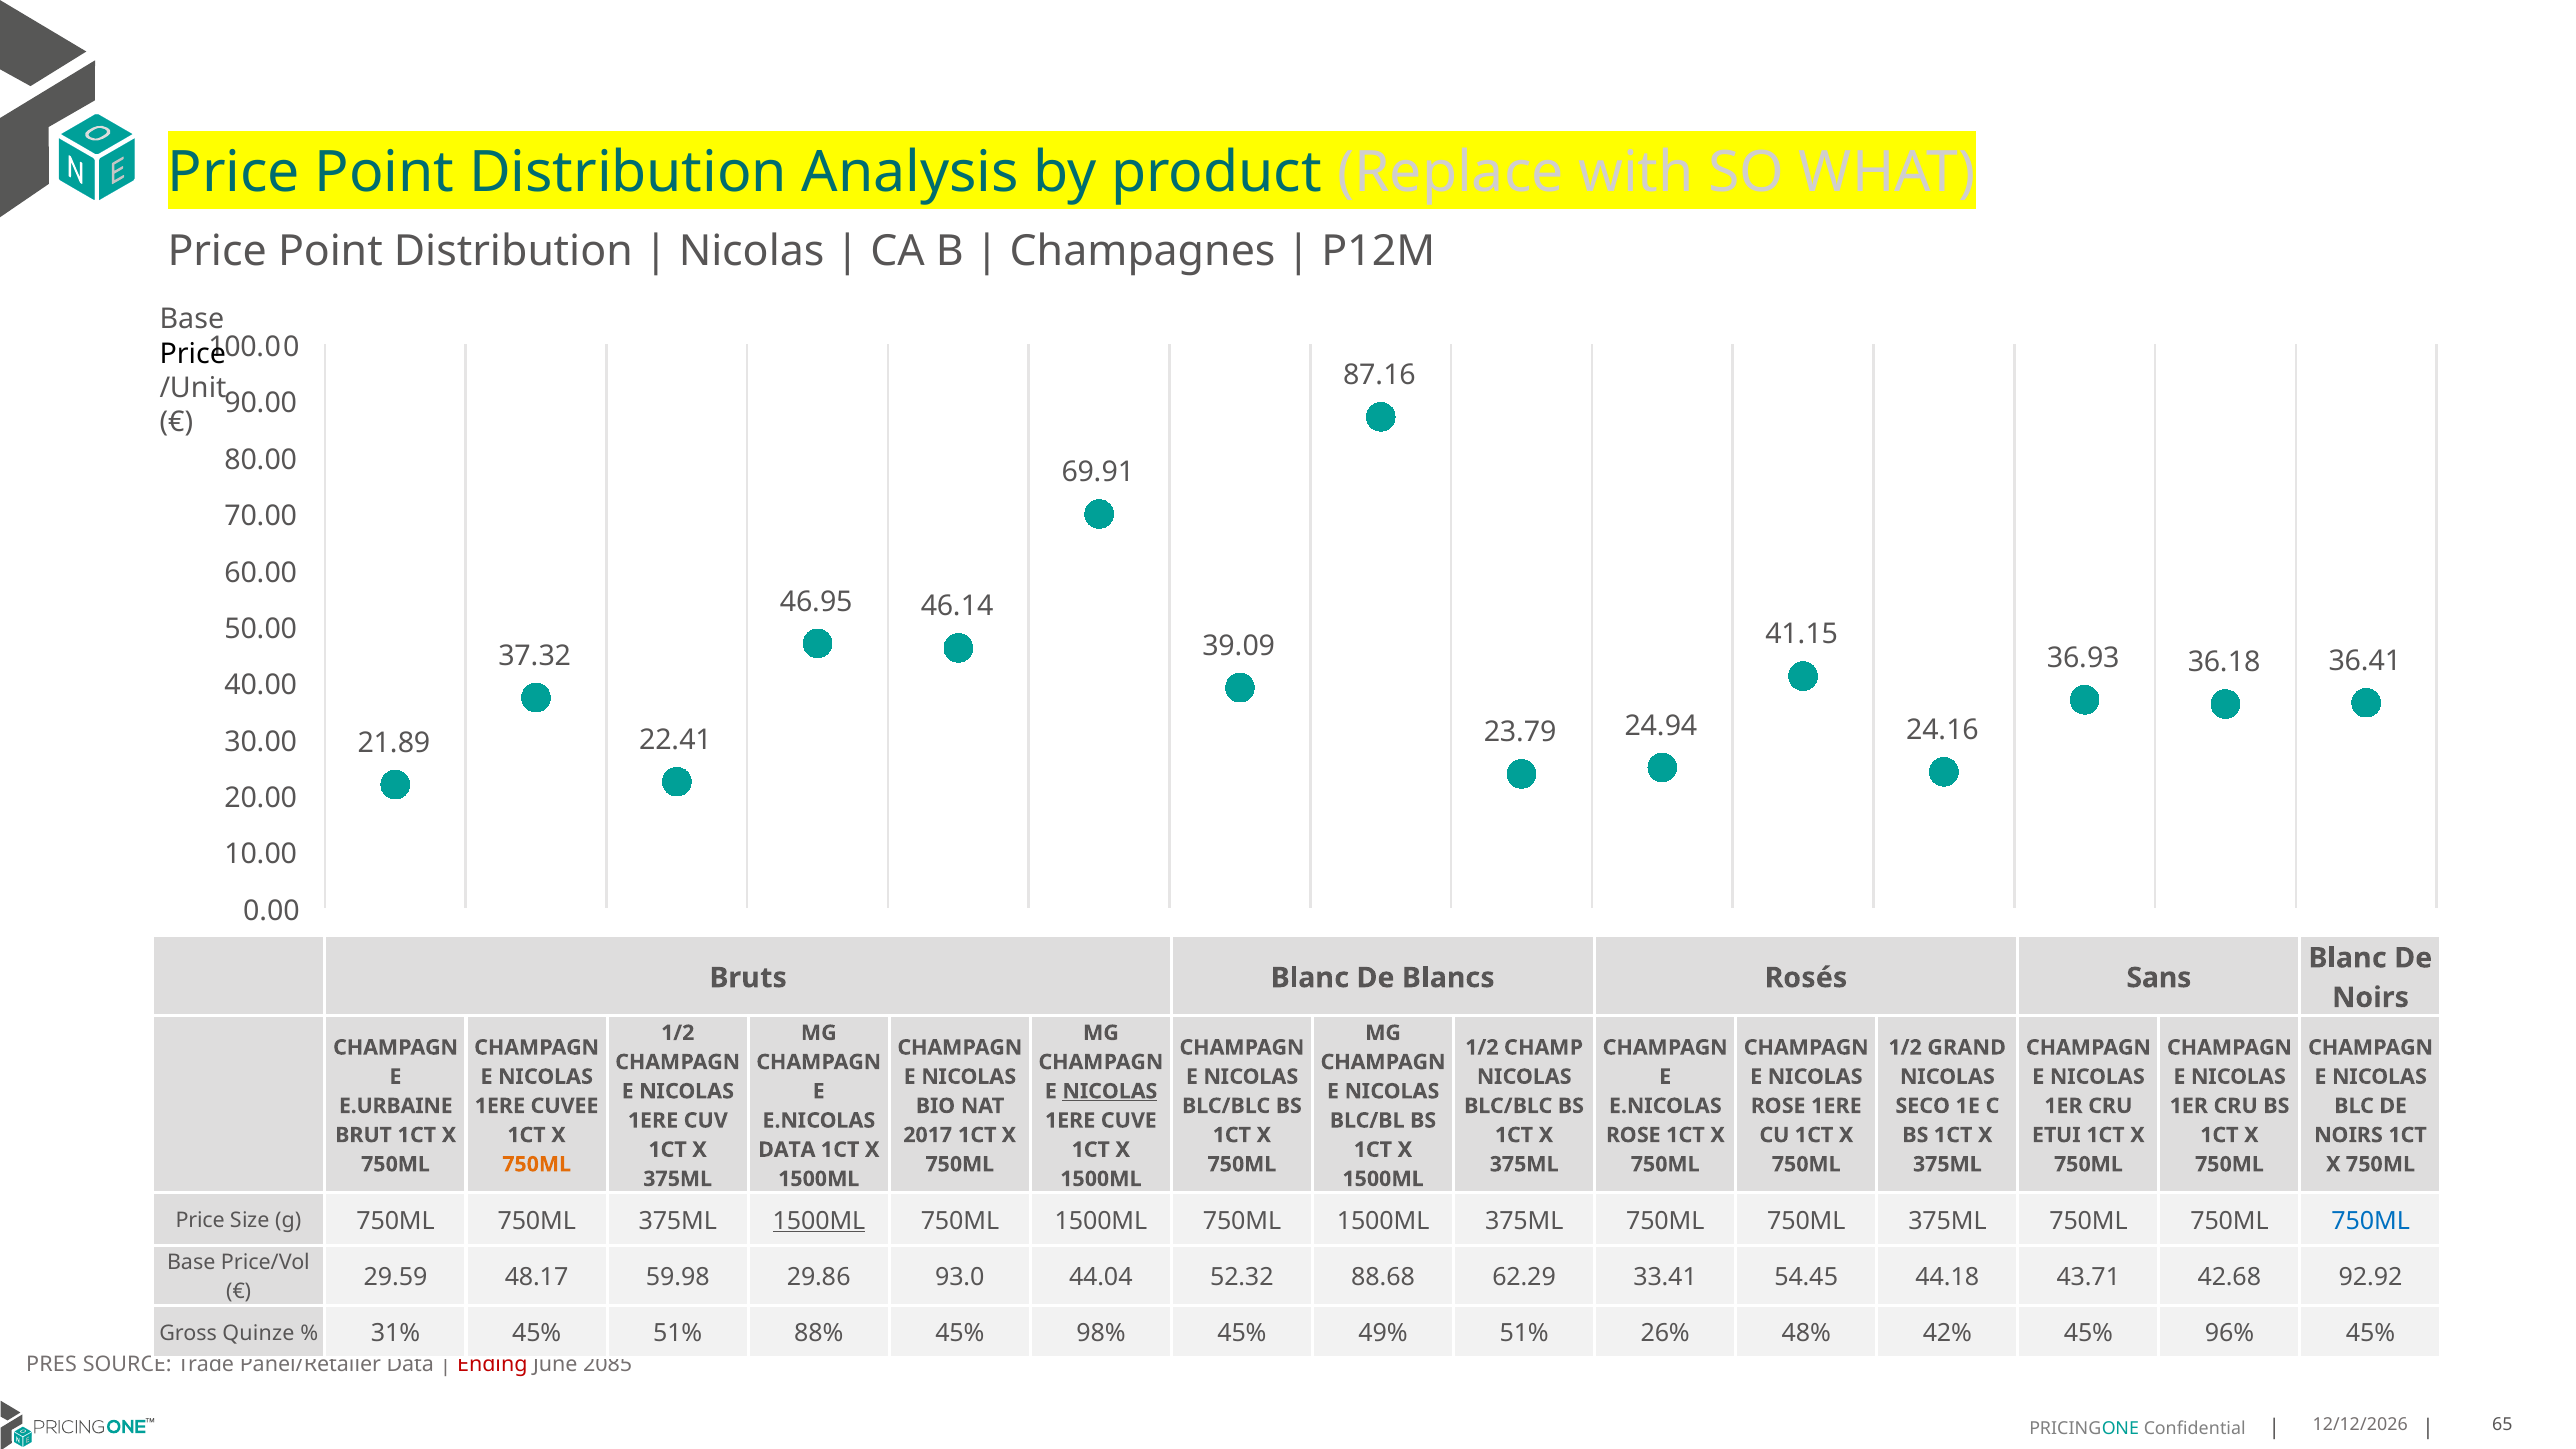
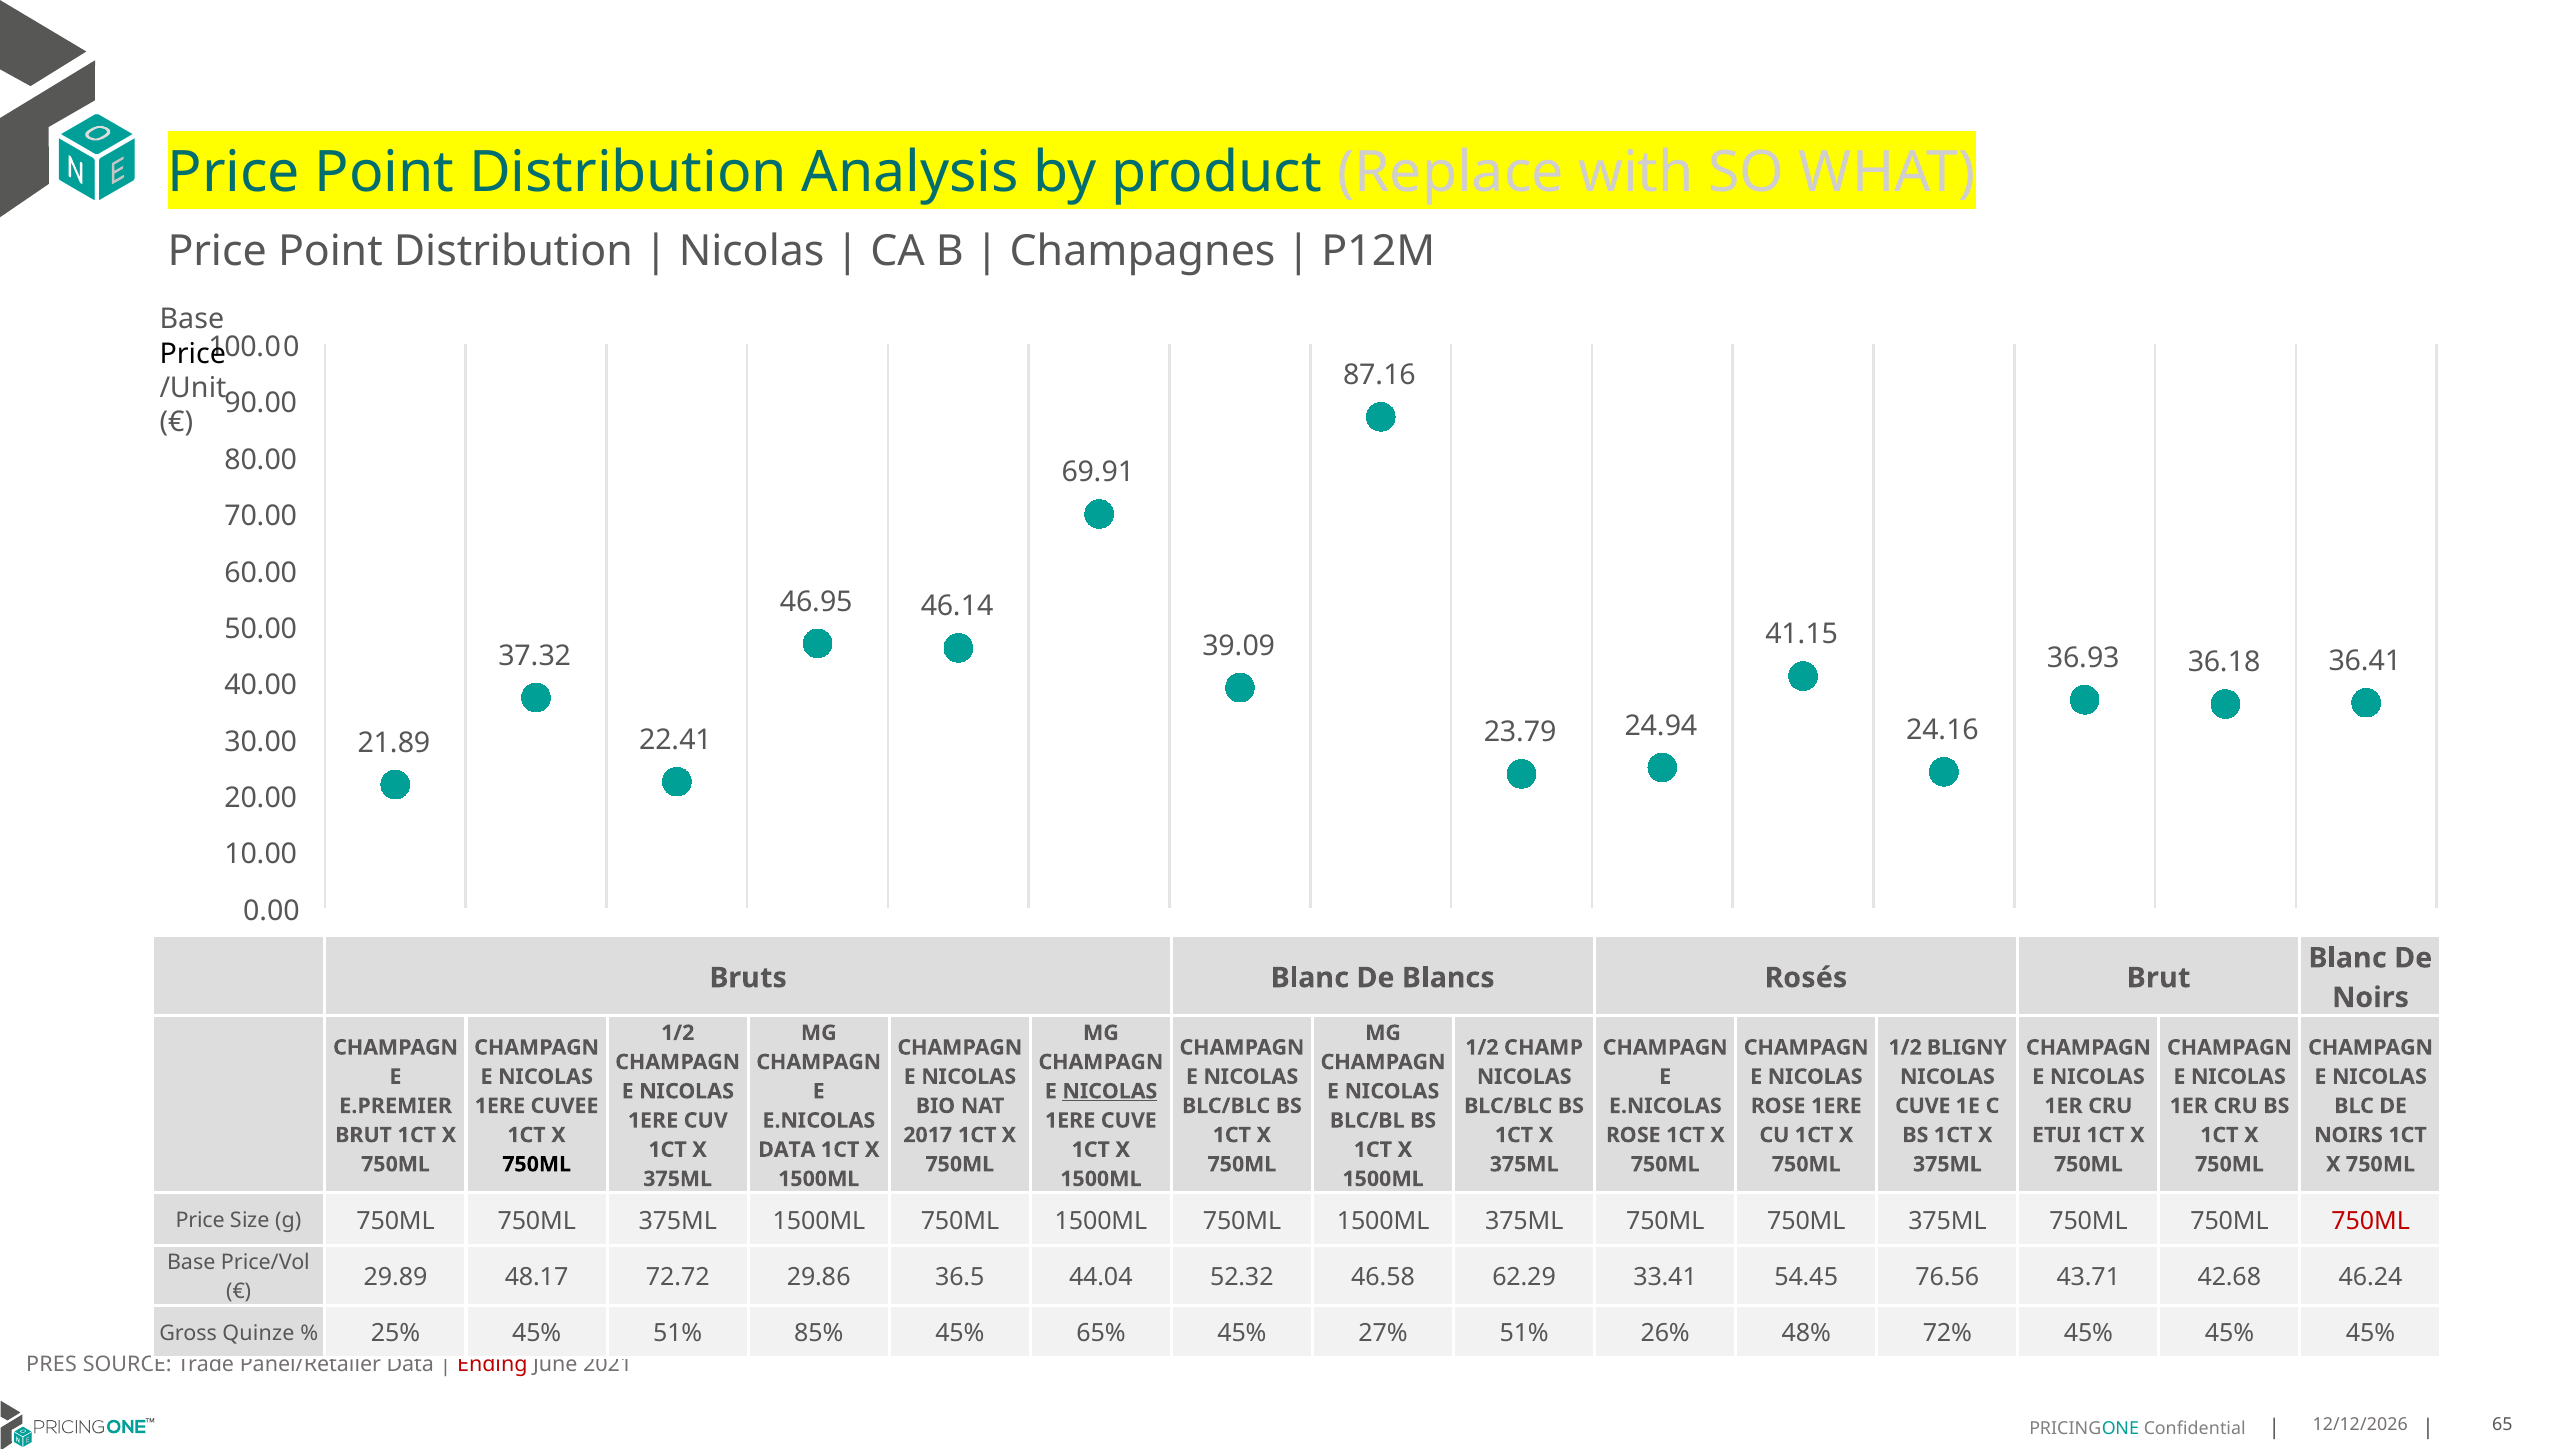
Rosés Sans: Sans -> Brut (2159, 978)
GRAND: GRAND -> BLIGNY (1967, 1048)
E.URBAINE: E.URBAINE -> E.PREMIER (396, 1106)
SECO: SECO -> CUVE (1923, 1106)
750ML colour: orange -> black (537, 1164)
1500ML underline: present -> none (819, 1221)
750ML colour: blue -> red (2371, 1221)
29.59: 29.59 -> 29.89 (396, 1277)
59.98: 59.98 -> 72.72 (678, 1277)
93.0: 93.0 -> 36.5 (960, 1277)
88.68: 88.68 -> 46.58 (1383, 1277)
44.18: 44.18 -> 76.56 (1947, 1277)
92.92: 92.92 -> 46.24 (2371, 1277)
31%: 31% -> 25% (396, 1334)
88%: 88% -> 85% (819, 1334)
98%: 98% -> 65% (1101, 1334)
49%: 49% -> 27% (1383, 1334)
42%: 42% -> 72% (1947, 1334)
96%: 96% -> 45% (2230, 1334)
2085: 2085 -> 2021 (608, 1365)
